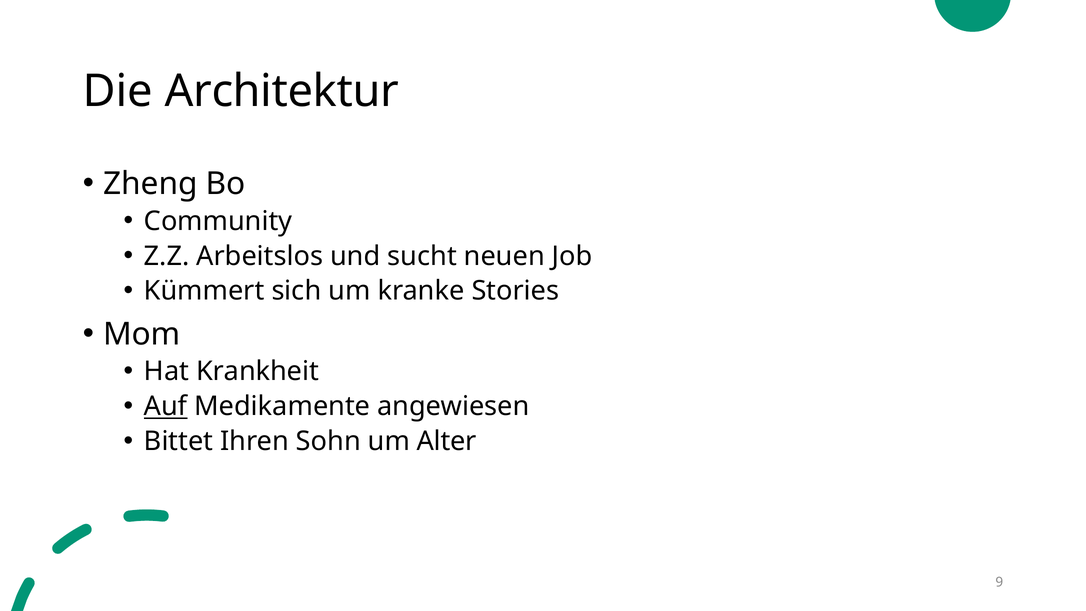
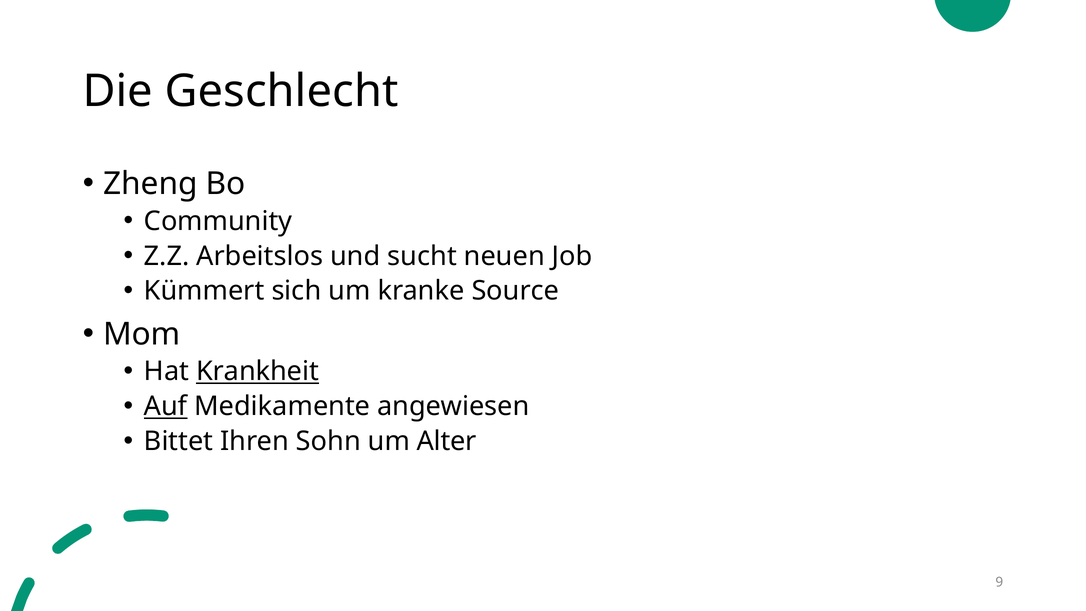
Architektur: Architektur -> Geschlecht (282, 91)
Stories: Stories -> Source (515, 291)
Krankheit underline: none -> present (257, 371)
